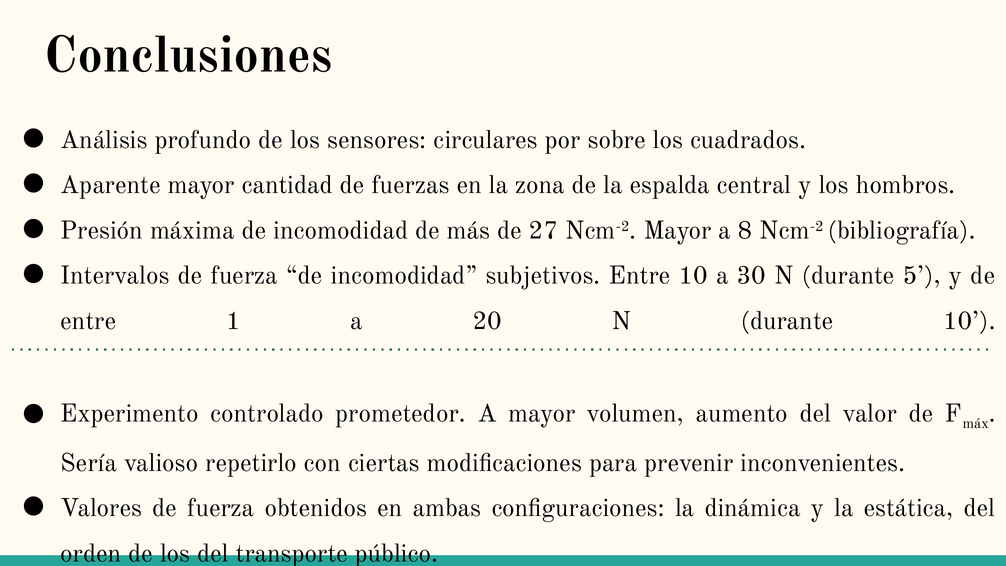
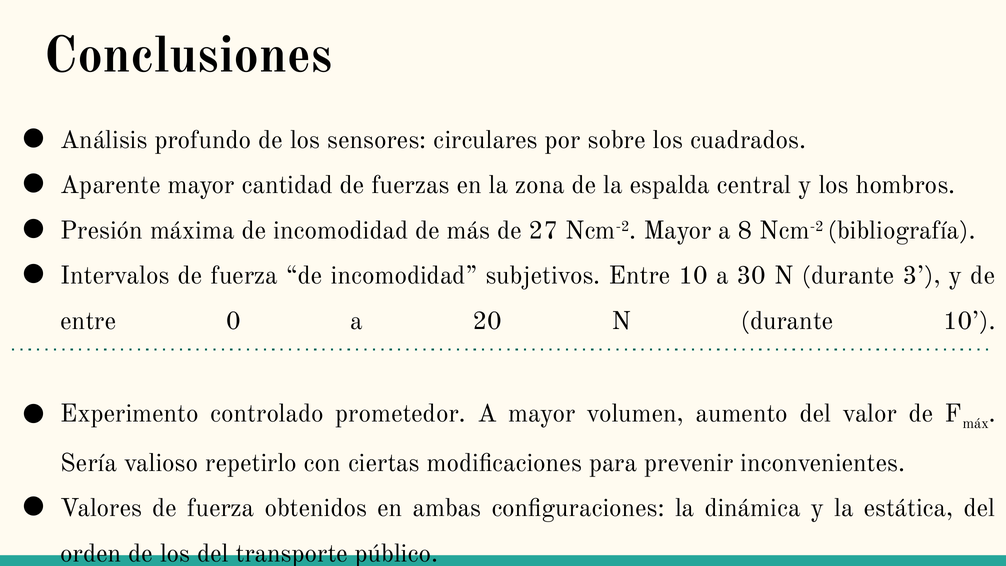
5: 5 -> 3 (922, 276)
1: 1 -> 0 (233, 321)
